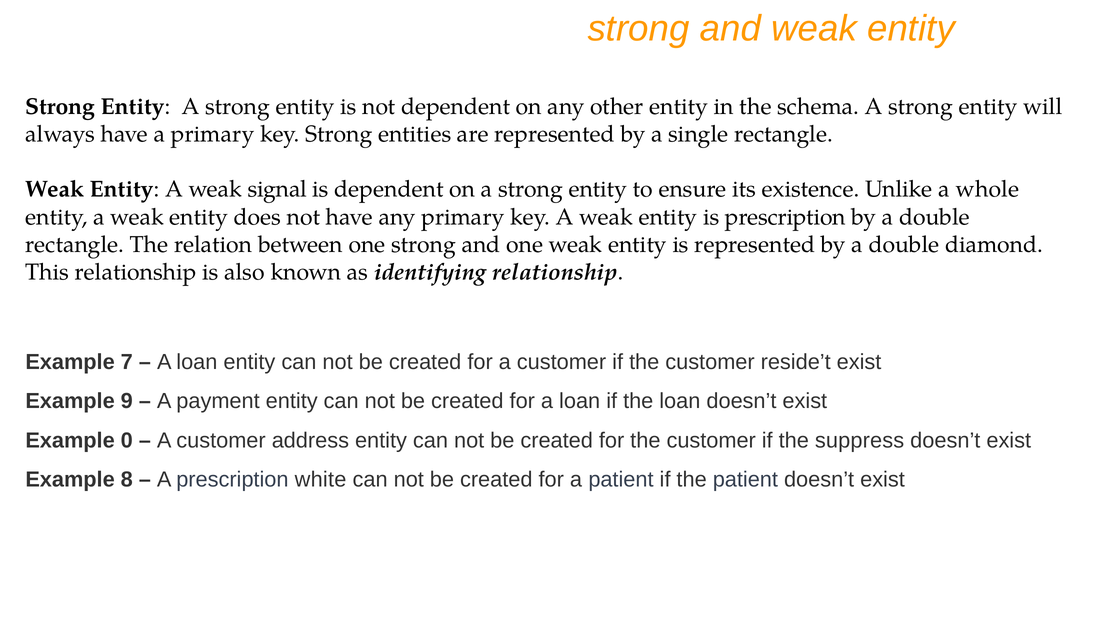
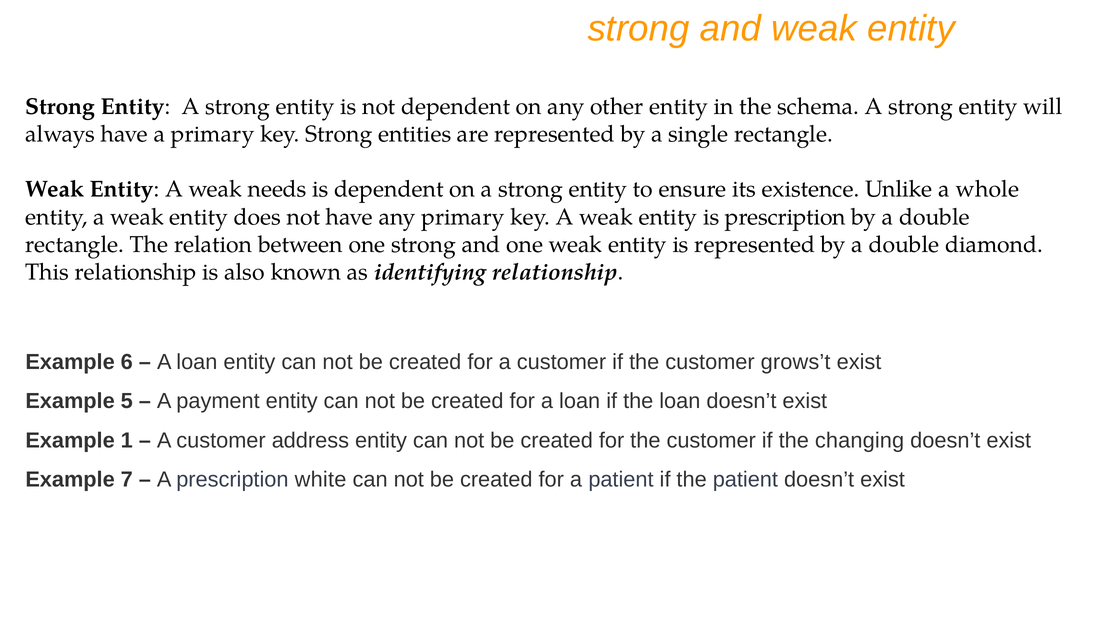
signal: signal -> needs (277, 189)
7: 7 -> 6 (127, 362)
reside’t: reside’t -> grows’t (796, 362)
9: 9 -> 5 (127, 401)
0: 0 -> 1 (127, 440)
suppress: suppress -> changing (860, 440)
8: 8 -> 7 (127, 479)
